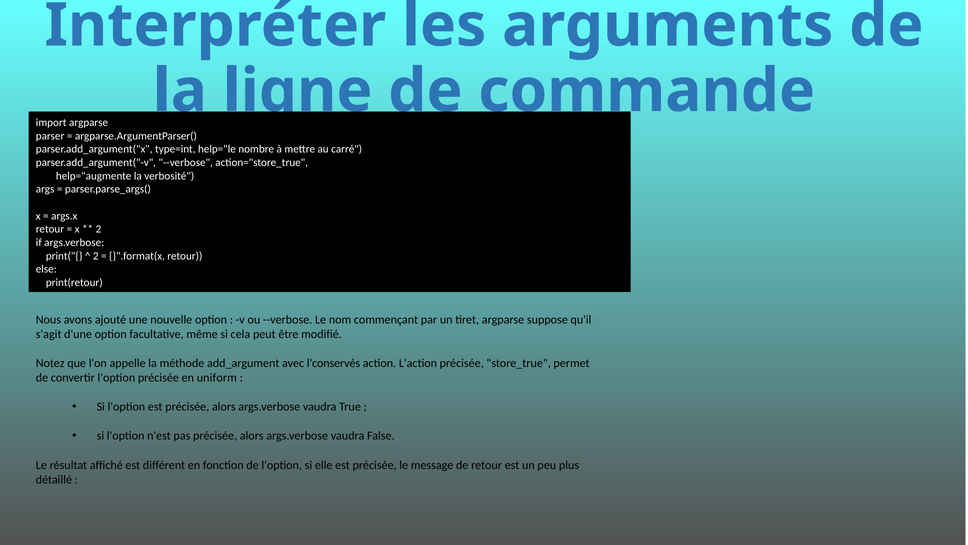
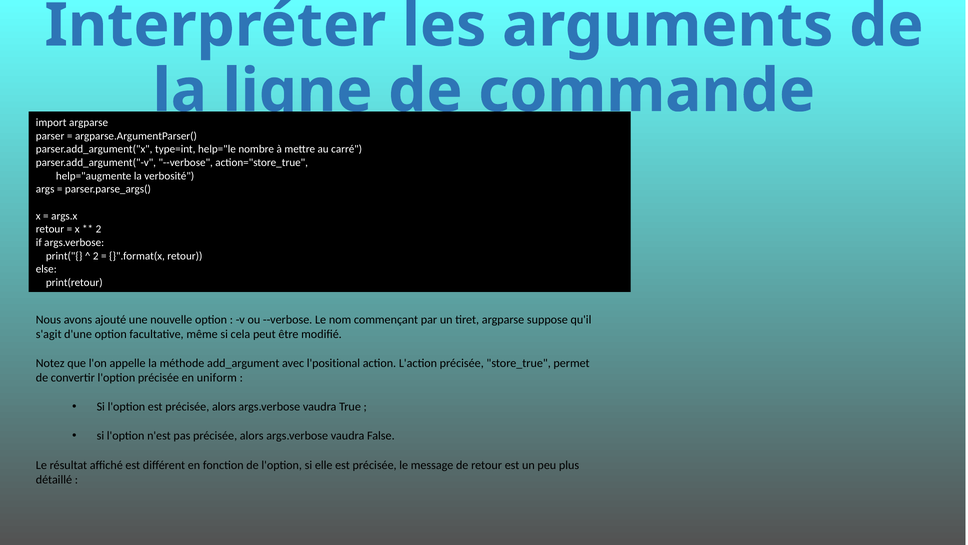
l'conservés: l'conservés -> l'positional (334, 363)
